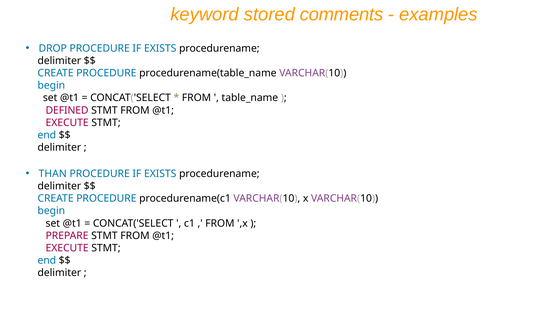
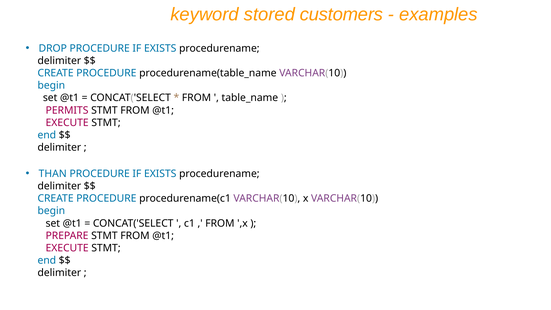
comments: comments -> customers (342, 14)
DEFINED: DEFINED -> PERMITS (67, 110)
